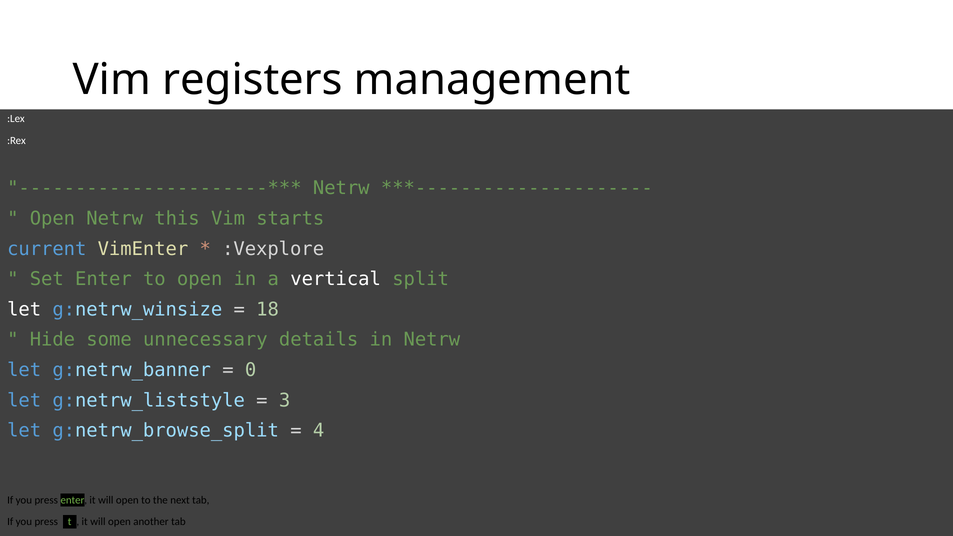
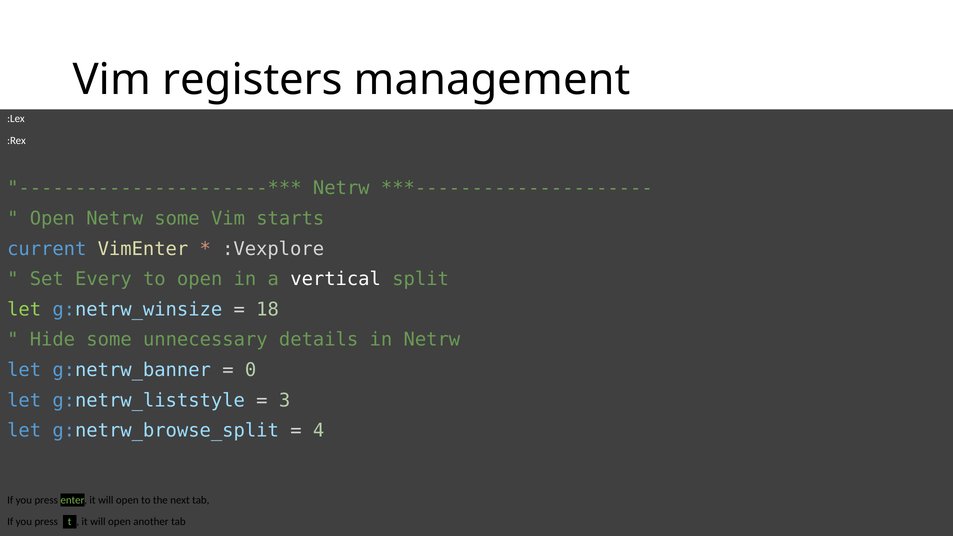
Netrw this: this -> some (177, 219)
Set Enter: Enter -> Every (103, 279)
let colour: white -> light green (24, 309)
